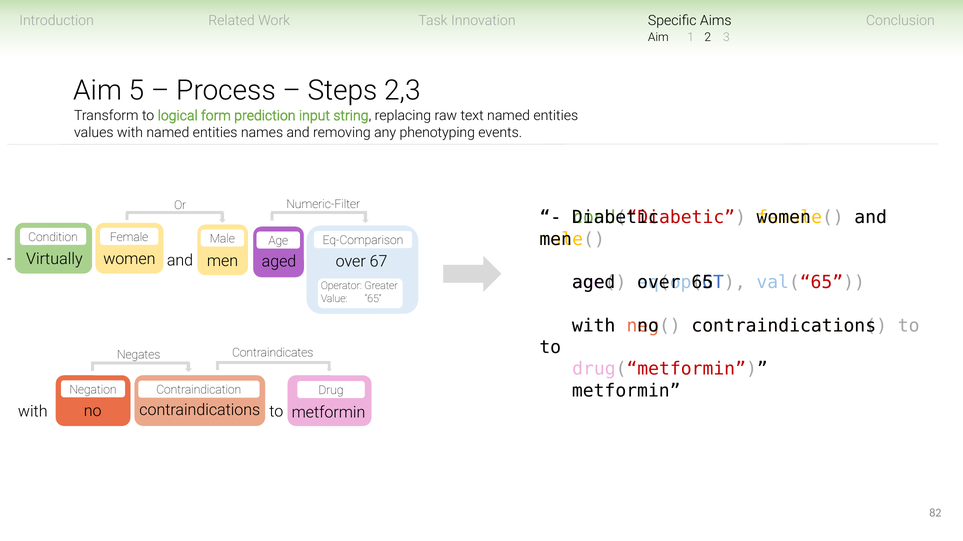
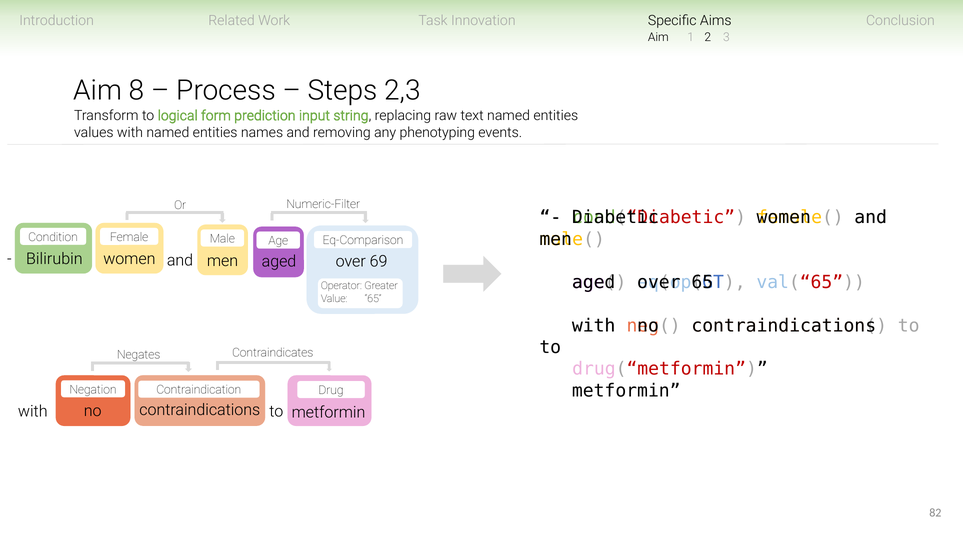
5: 5 -> 8 (137, 91)
Virtually: Virtually -> Bilirubin (54, 260)
67: 67 -> 69 (379, 262)
